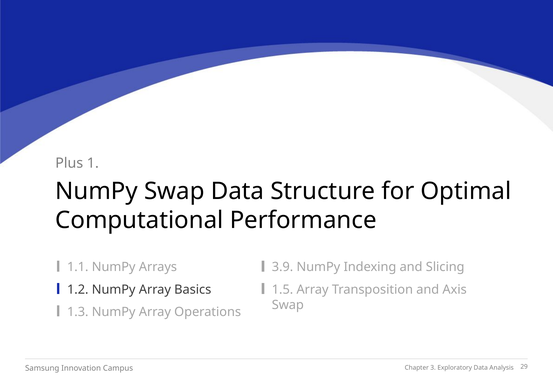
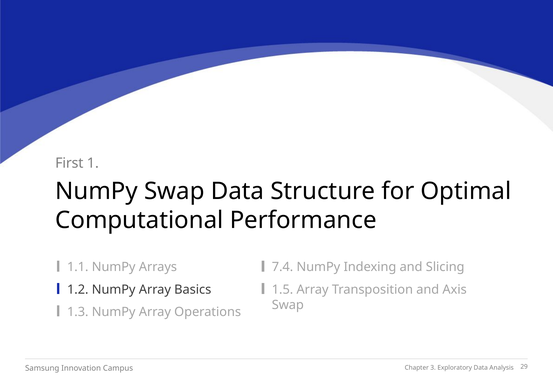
Plus: Plus -> First (69, 163)
3.9: 3.9 -> 7.4 (283, 267)
